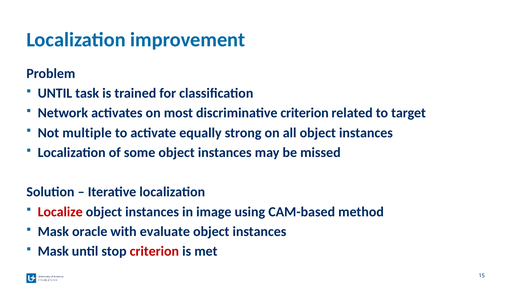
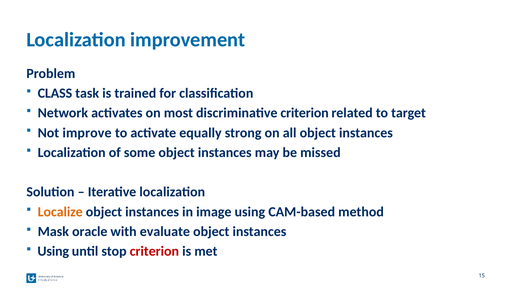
UNTIL: UNTIL -> CLASS (55, 93)
multiple: multiple -> improve (87, 133)
Localize colour: red -> orange (60, 212)
Mask: Mask -> Using (53, 251)
